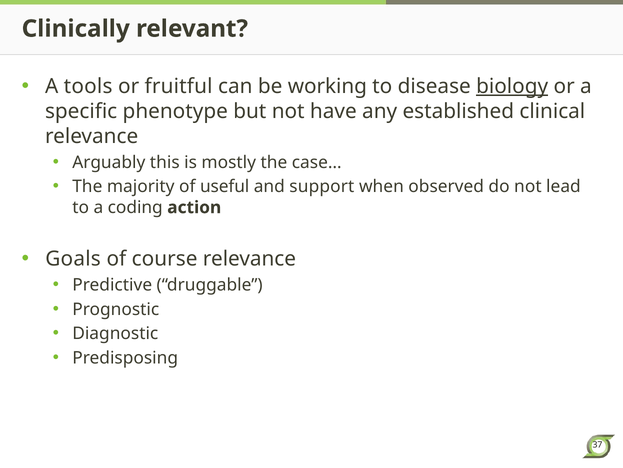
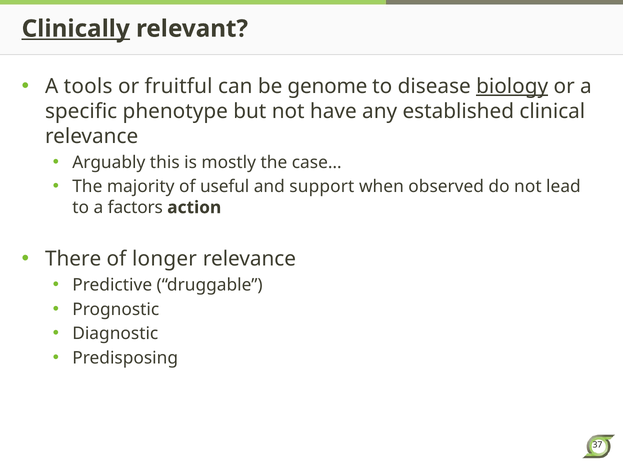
Clinically underline: none -> present (76, 29)
working: working -> genome (327, 86)
coding: coding -> factors (135, 207)
Goals: Goals -> There (73, 259)
course: course -> longer (164, 259)
